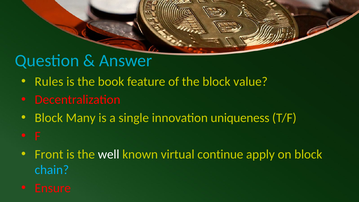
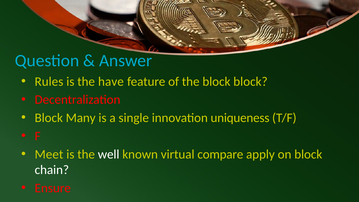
book: book -> have (111, 82)
block value: value -> block (250, 82)
Front: Front -> Meet (49, 154)
continue: continue -> compare (220, 154)
chain colour: light blue -> white (52, 170)
